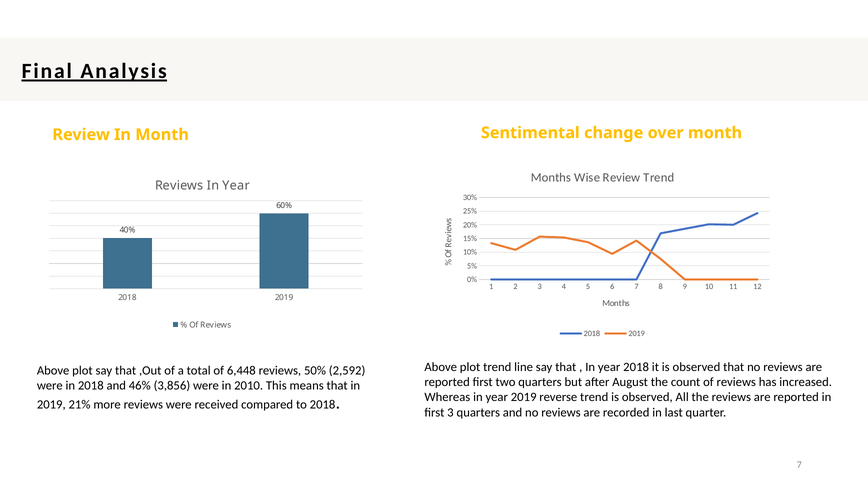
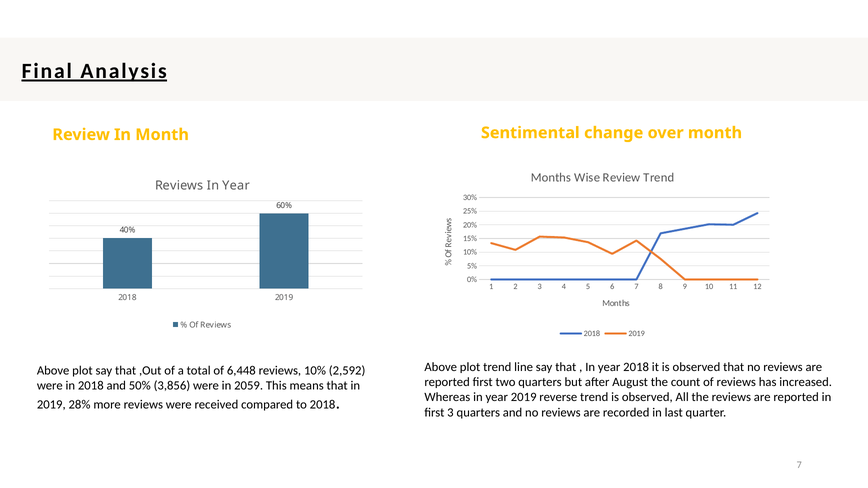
reviews 50%: 50% -> 10% (315, 371)
46%: 46% -> 50% (140, 386)
2010: 2010 -> 2059 (249, 386)
21%: 21% -> 28% (80, 405)
